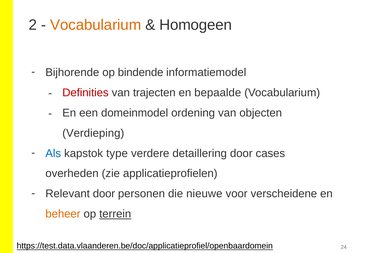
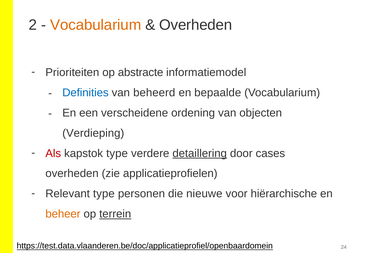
Homogeen: Homogeen -> Overheden (196, 25)
Bijhorende: Bijhorende -> Prioriteiten (72, 72)
bindende: bindende -> abstracte (141, 72)
Definities colour: red -> blue (85, 93)
trajecten: trajecten -> beheerd (154, 93)
domeinmodel: domeinmodel -> verscheidene (135, 113)
Als colour: blue -> red (53, 154)
detaillering underline: none -> present (200, 154)
Relevant door: door -> type (104, 194)
verscheidene: verscheidene -> hiërarchische (284, 194)
